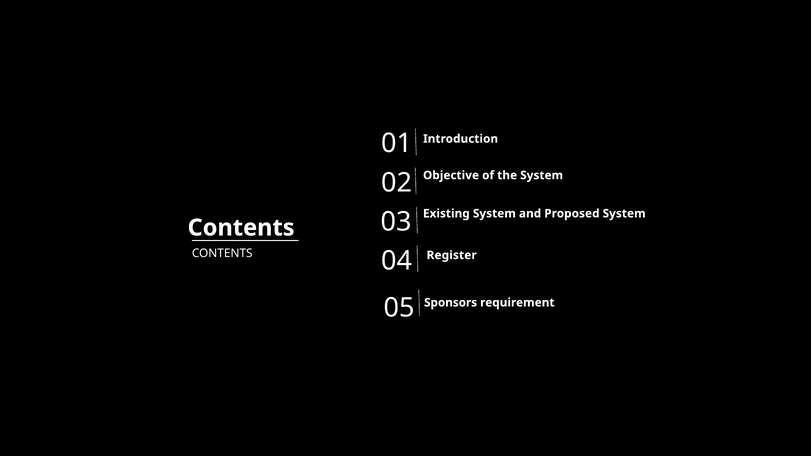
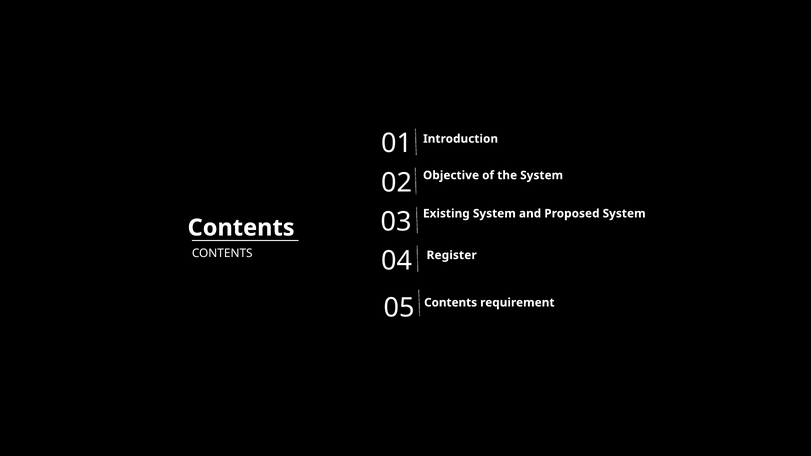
Sponsors: Sponsors -> Contents (451, 303)
